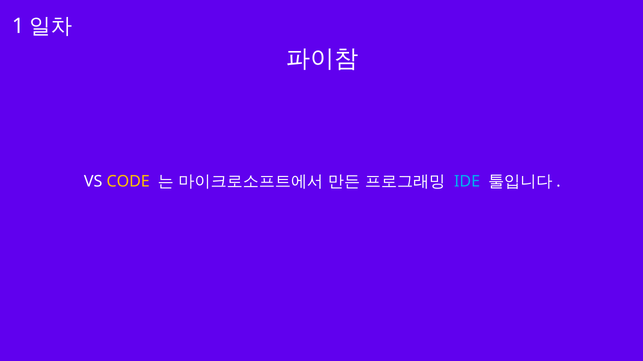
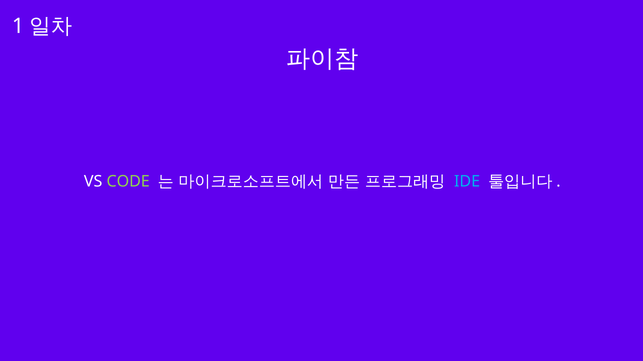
CODE colour: yellow -> light green (128, 182)
